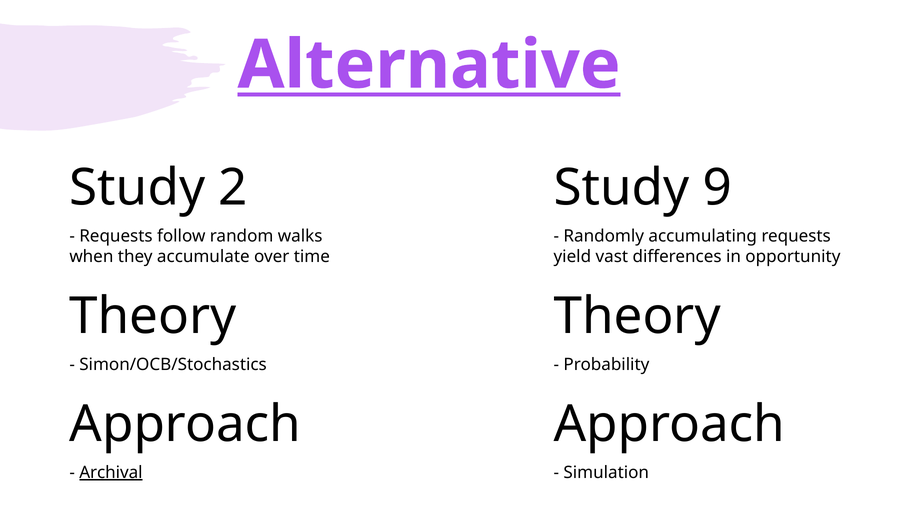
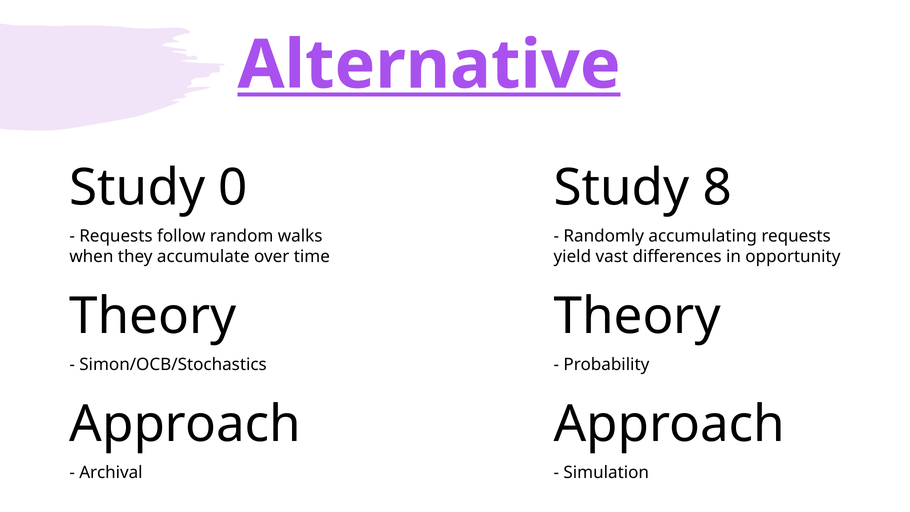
2: 2 -> 0 (233, 188)
9: 9 -> 8 (717, 188)
Archival underline: present -> none (111, 472)
